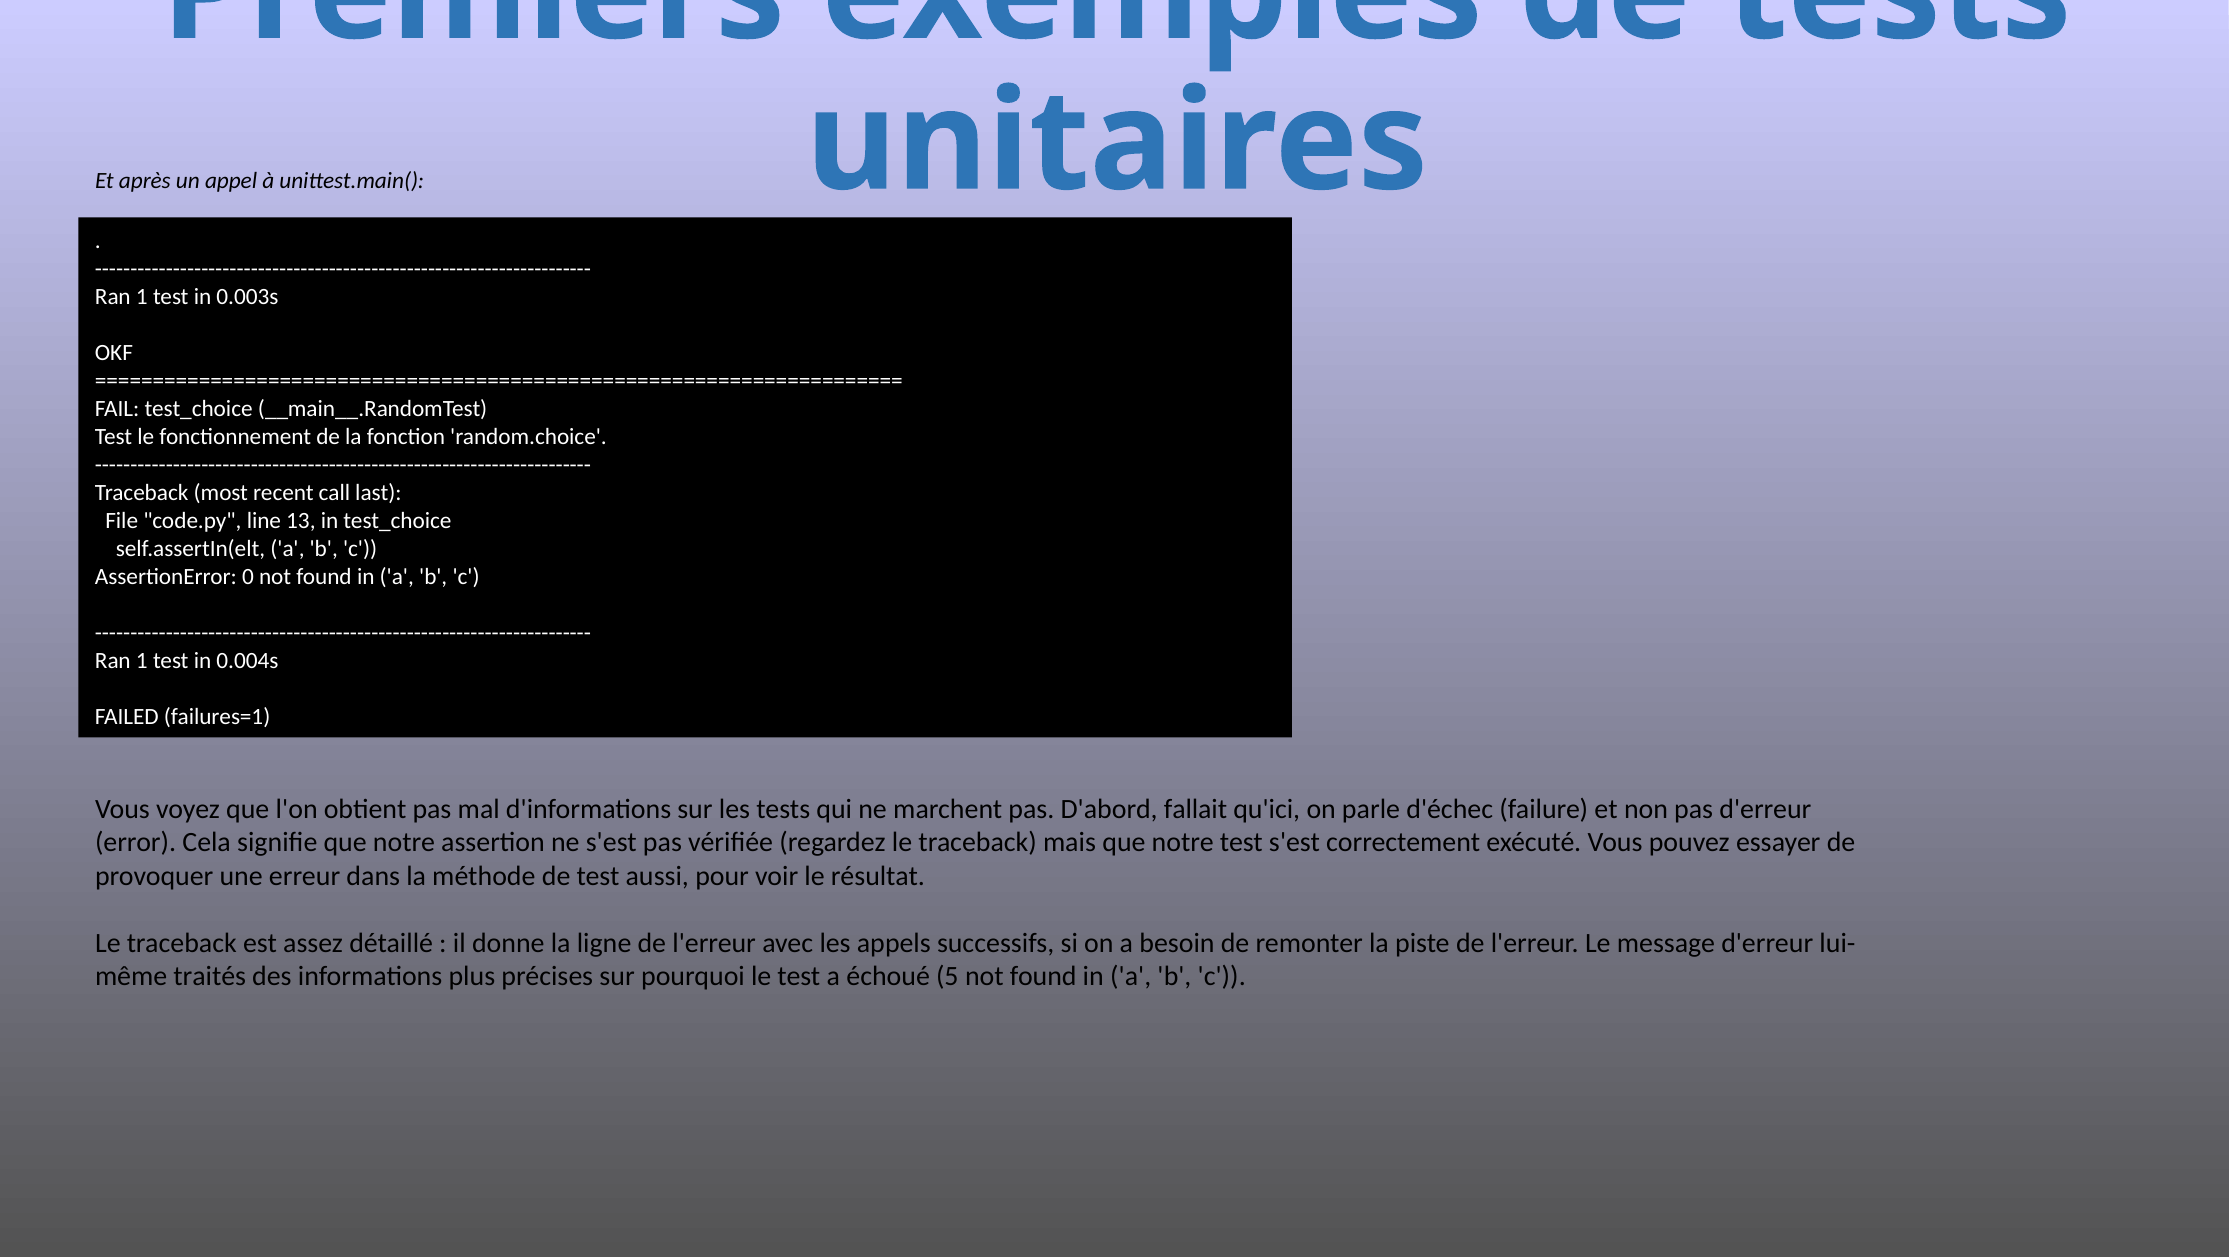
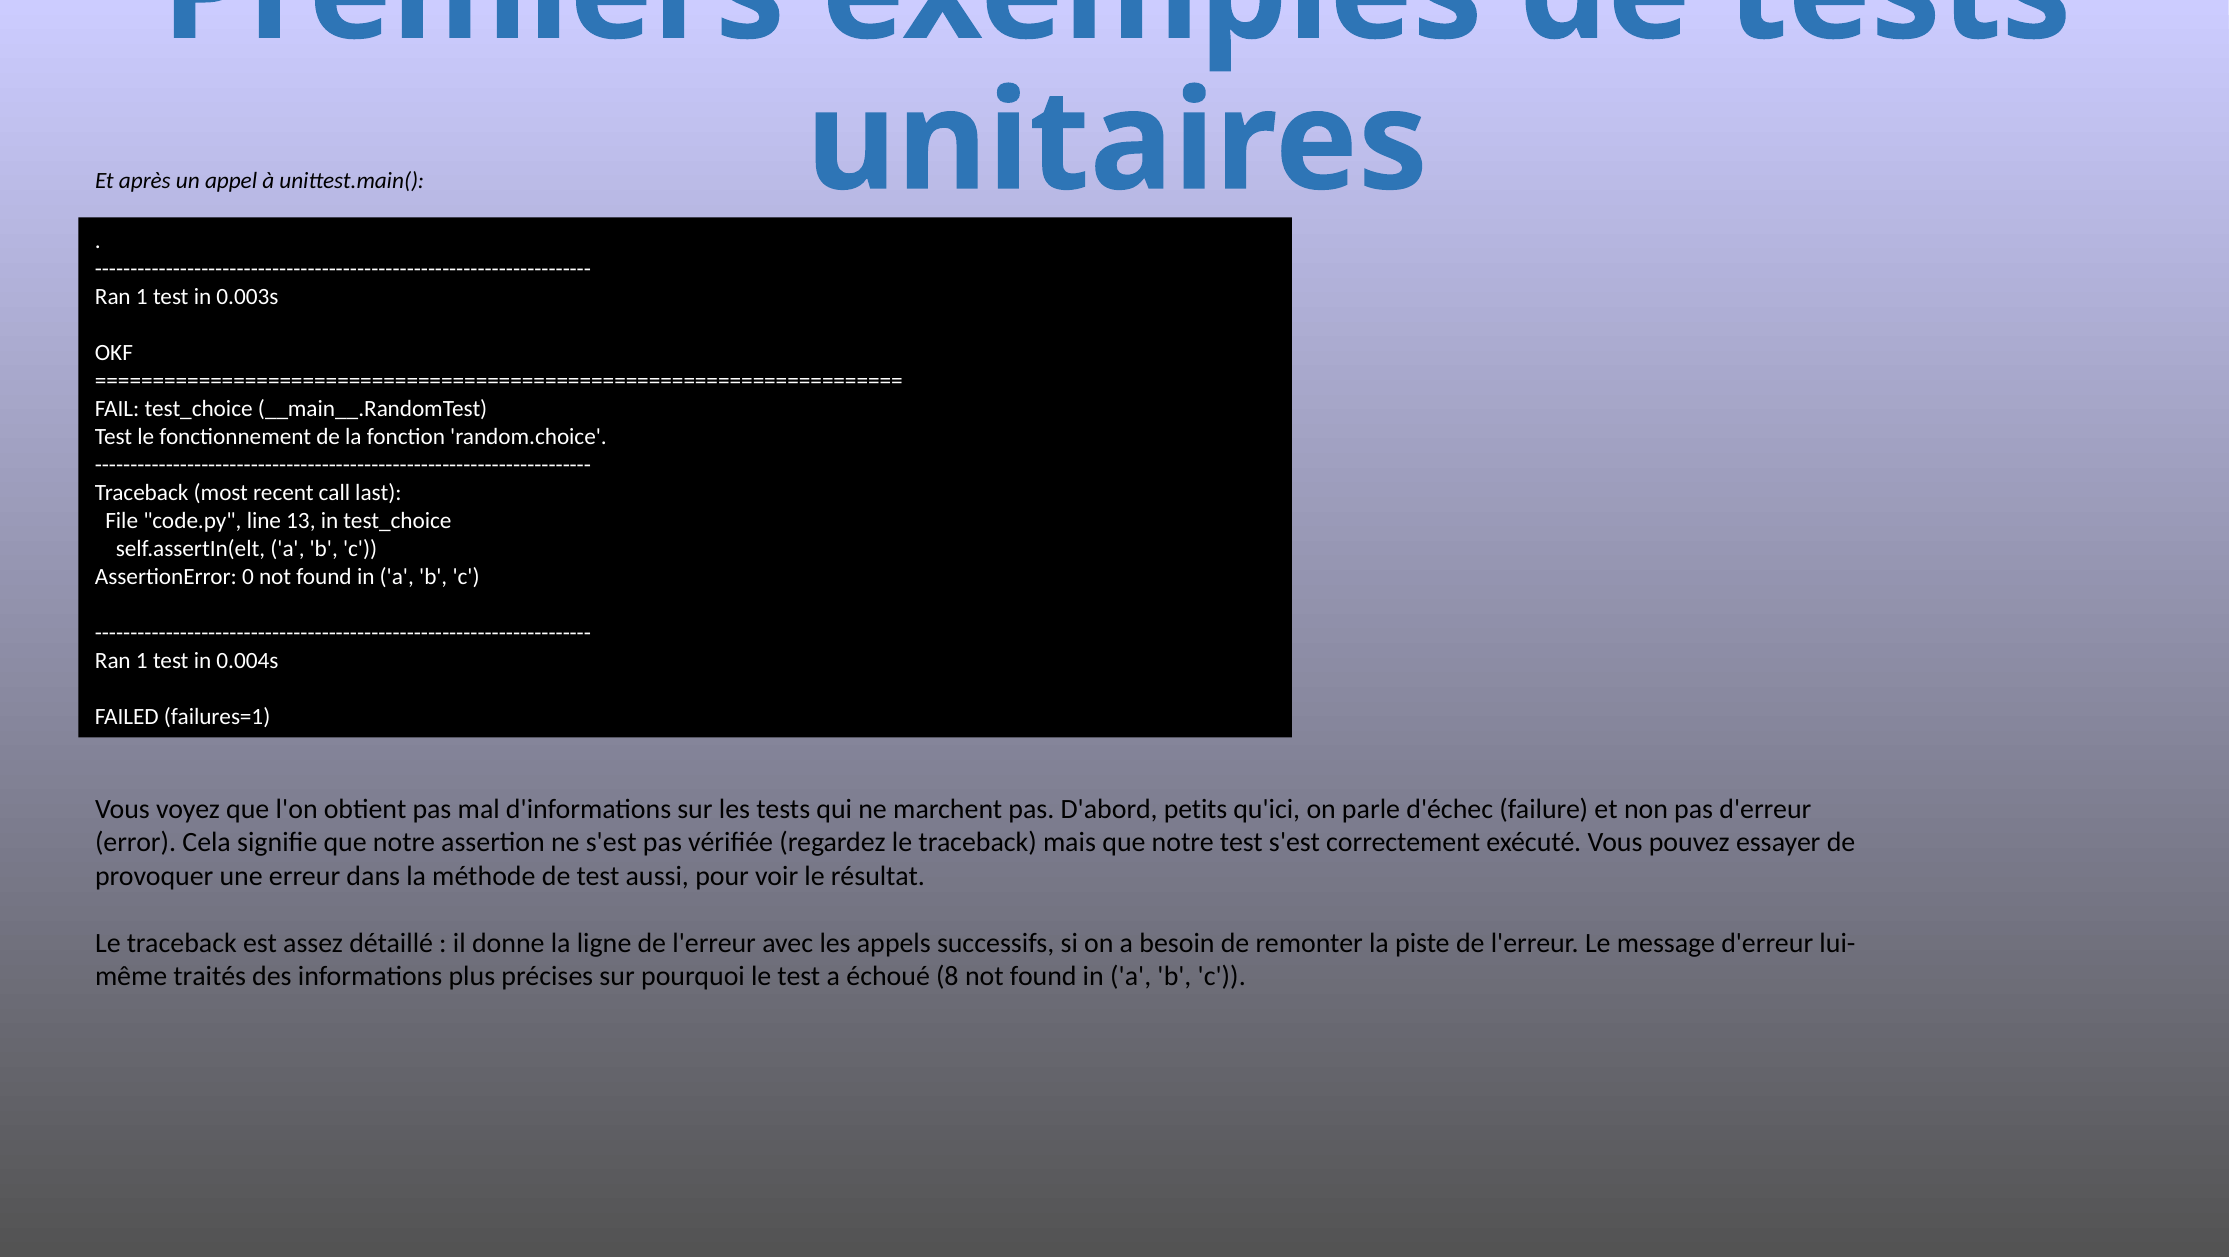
fallait: fallait -> petits (1196, 809)
5: 5 -> 8 (947, 976)
